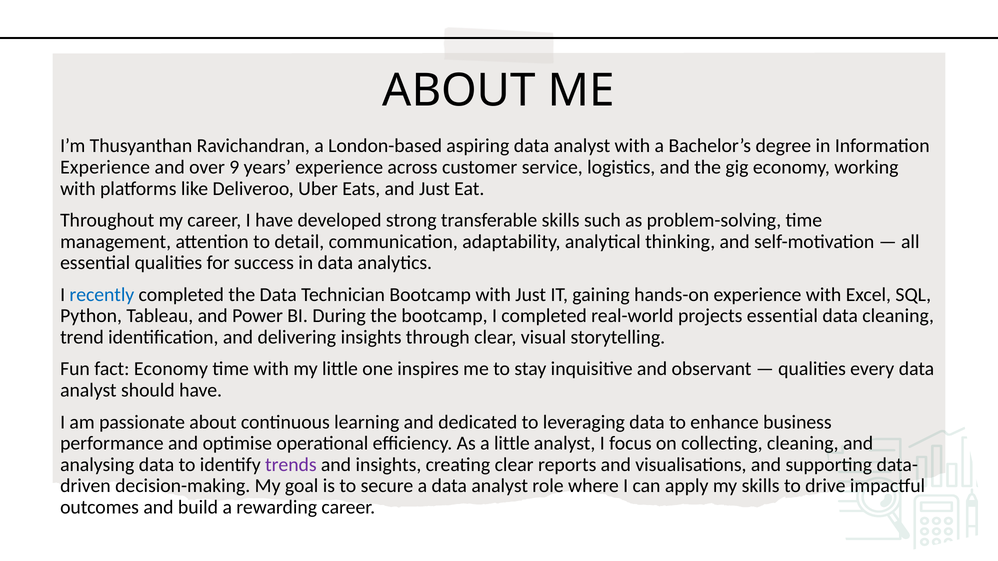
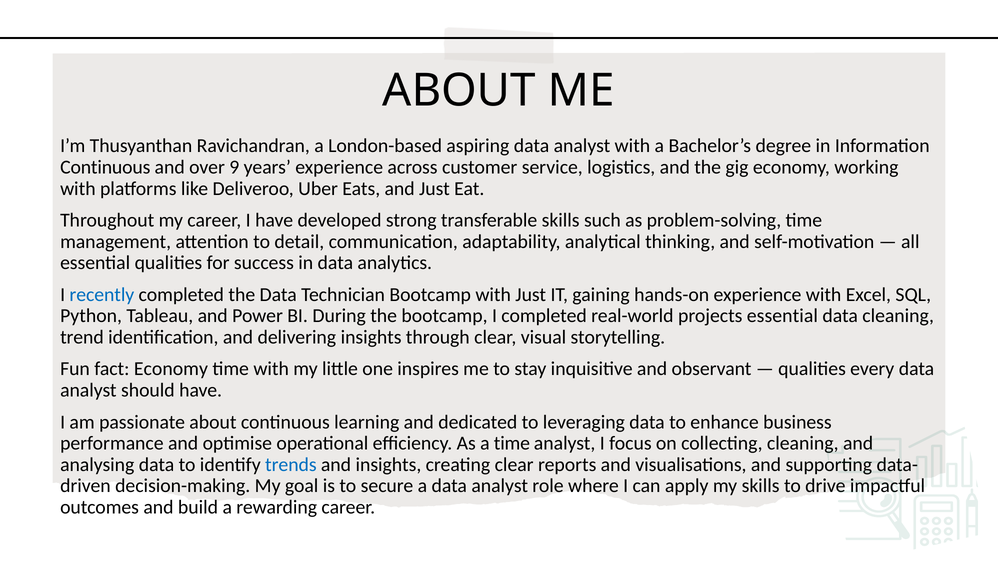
Experience: Experience -> Continuous (105, 167)
a little: little -> time (512, 444)
trends colour: purple -> blue (291, 465)
